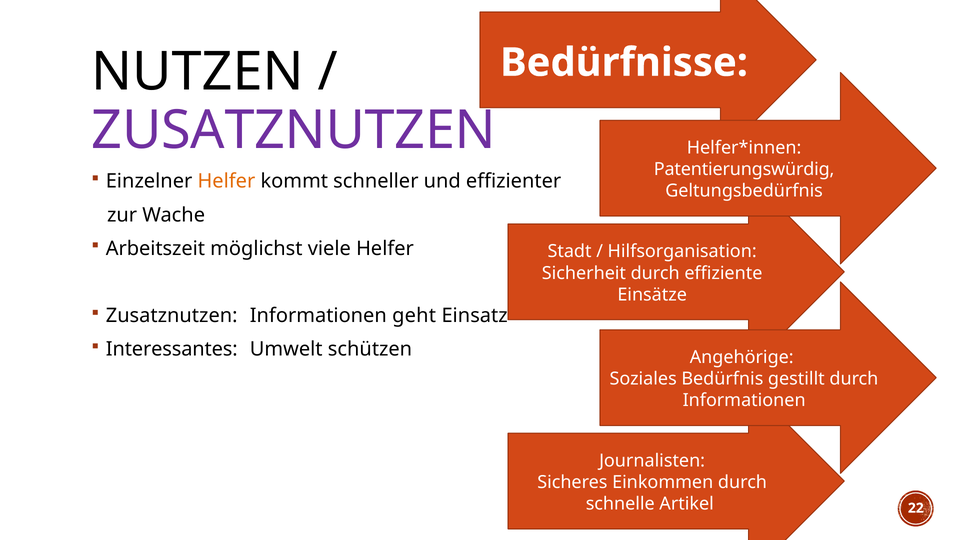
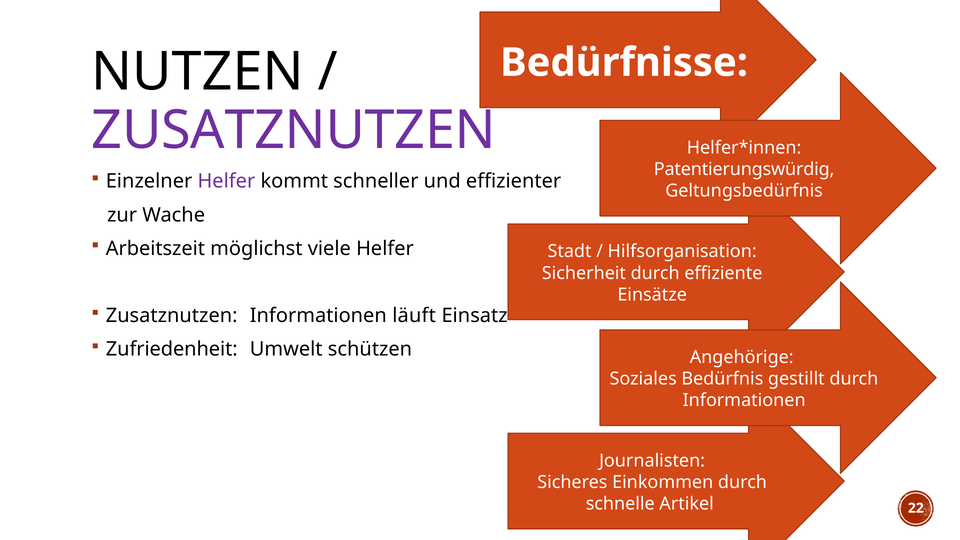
Helfer colour: orange -> purple (226, 181)
geht: geht -> läuft (414, 316)
Interessantes: Interessantes -> Zufriedenheit (172, 349)
